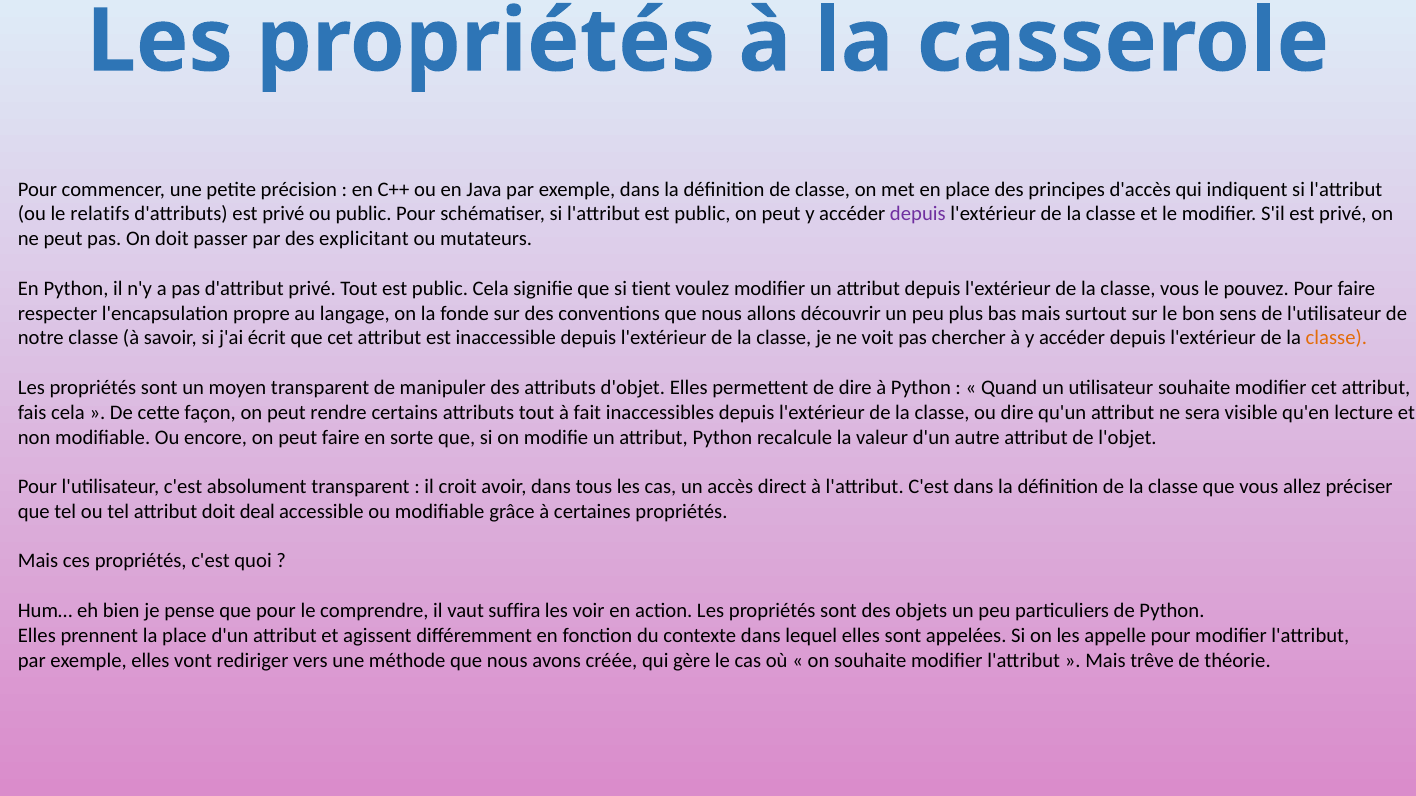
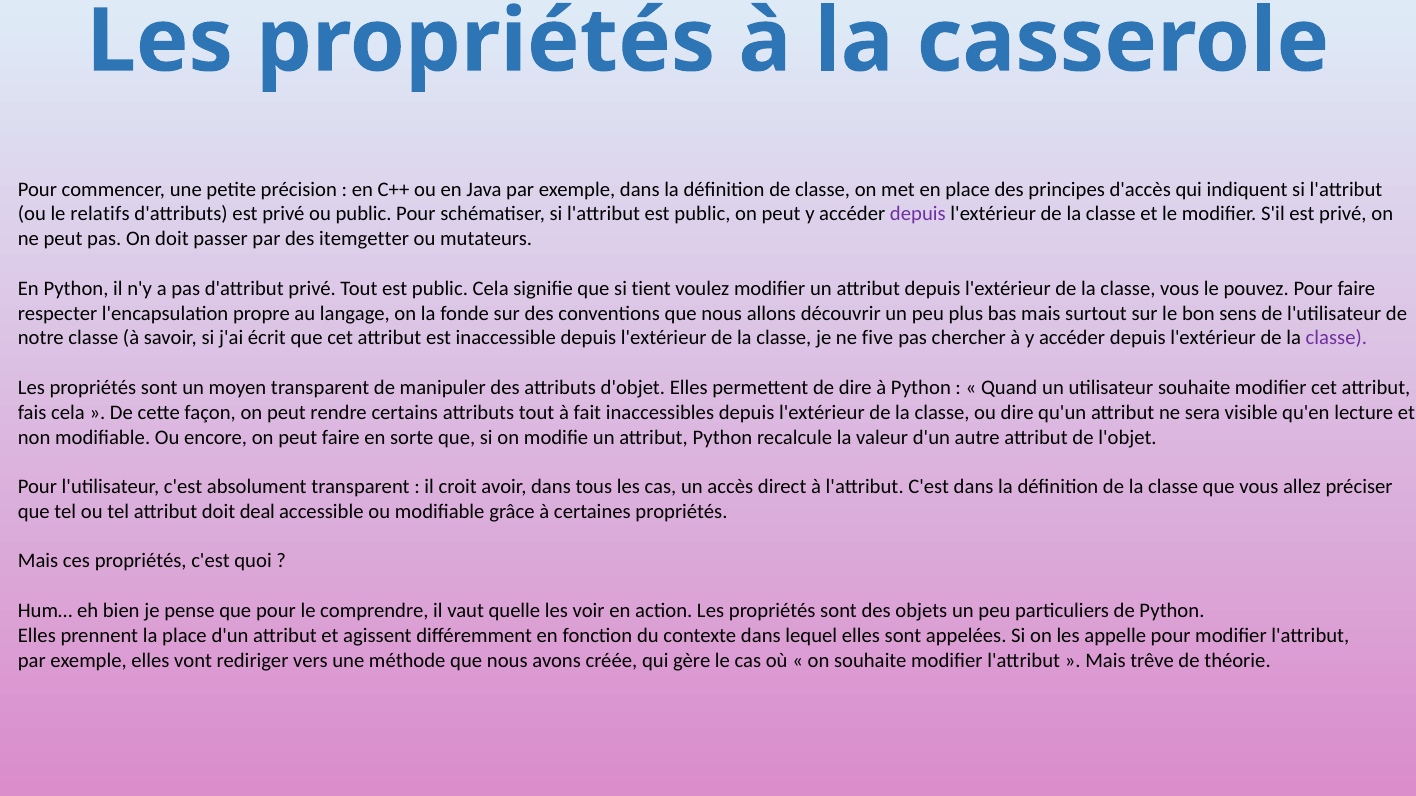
explicitant: explicitant -> itemgetter (364, 239)
voit: voit -> five (878, 338)
classe colour: orange -> purple (1336, 338)
suffira: suffira -> quelle (514, 611)
